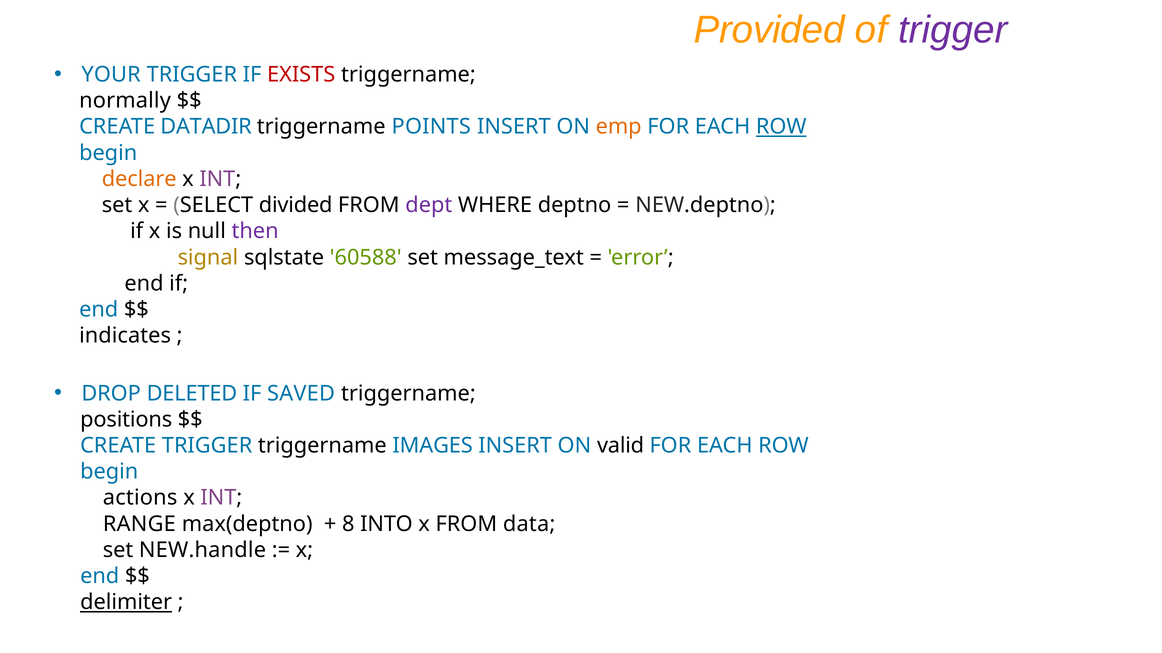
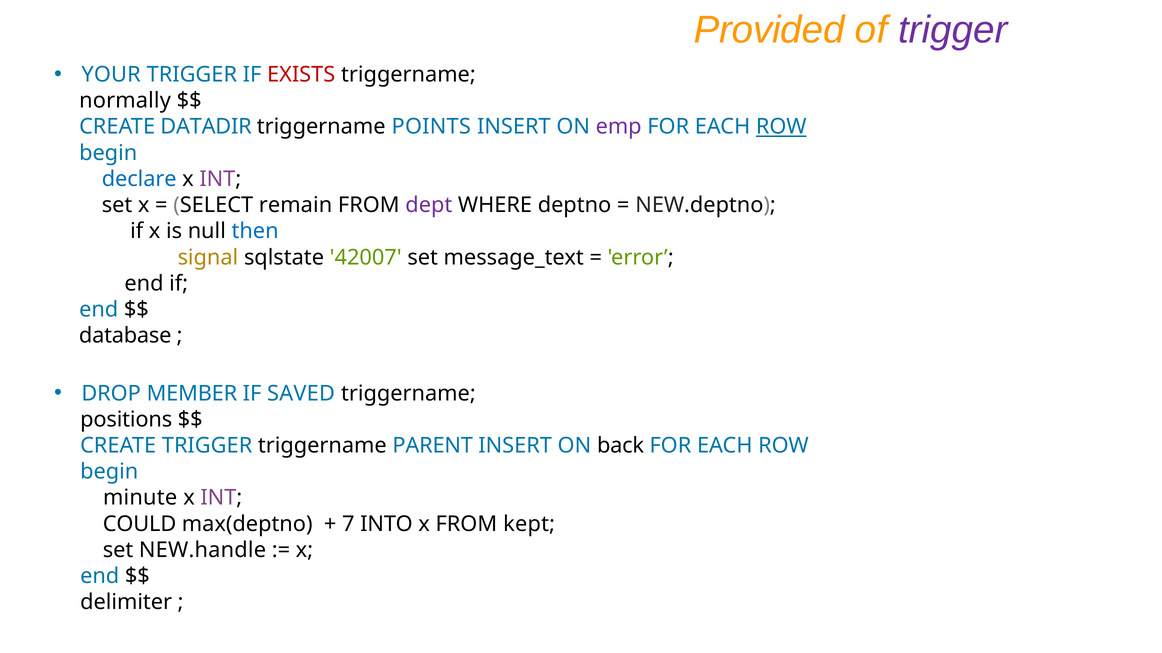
emp colour: orange -> purple (619, 127)
declare colour: orange -> blue (139, 179)
divided: divided -> remain (296, 205)
then colour: purple -> blue (255, 231)
60588: 60588 -> 42007 (366, 258)
indicates: indicates -> database (125, 336)
DELETED: DELETED -> MEMBER (192, 394)
IMAGES: IMAGES -> PARENT (433, 446)
valid: valid -> back (621, 446)
actions: actions -> minute (140, 498)
RANGE: RANGE -> COULD (140, 524)
8: 8 -> 7 (348, 524)
data: data -> kept (529, 524)
delimiter underline: present -> none (126, 603)
